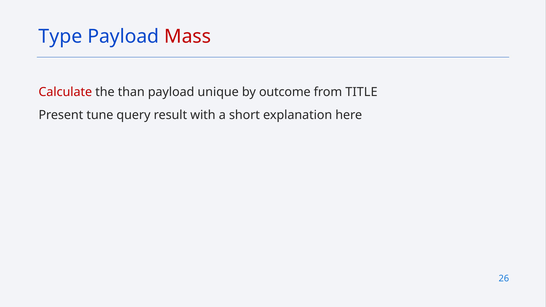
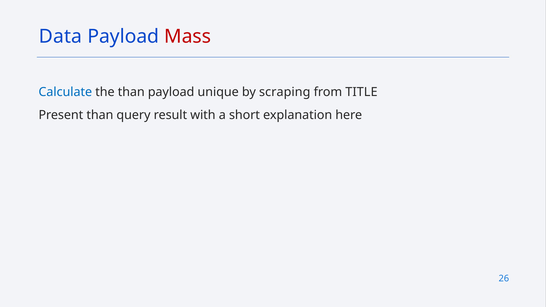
Type: Type -> Data (60, 36)
Calculate colour: red -> blue (65, 92)
outcome: outcome -> scraping (285, 92)
Present tune: tune -> than (100, 115)
